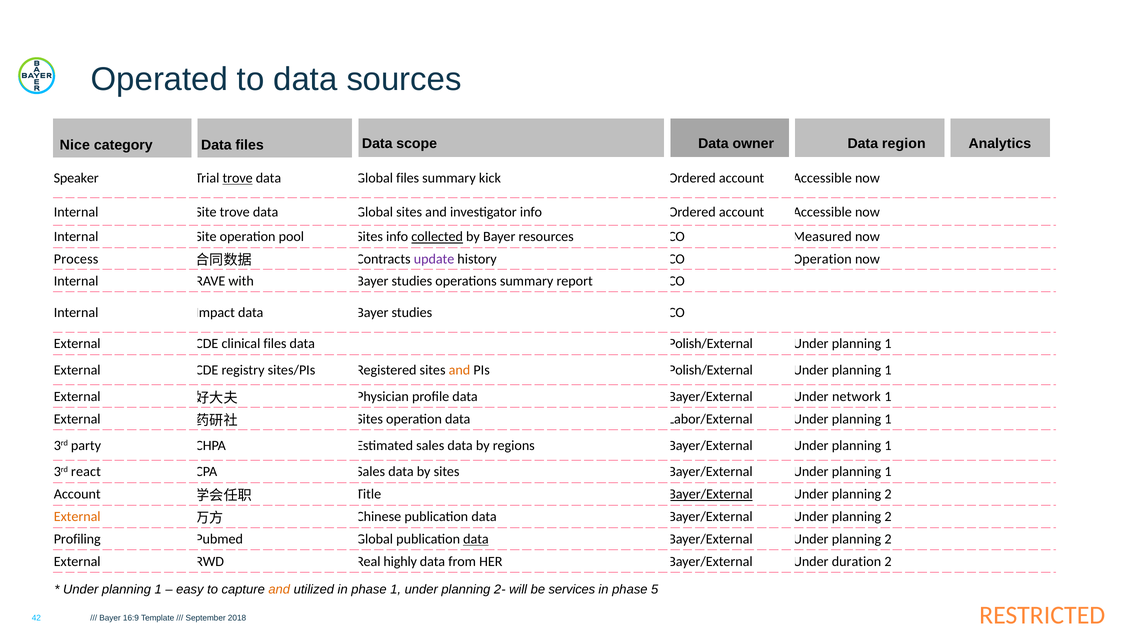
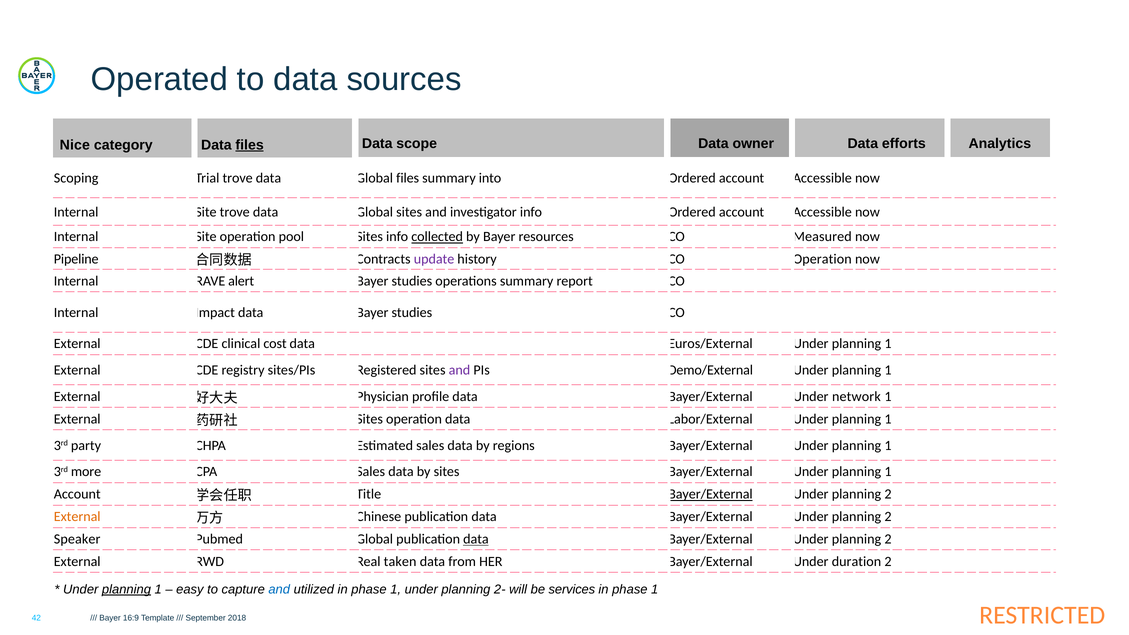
files underline: none -> present (250, 145)
region: region -> efforts (904, 144)
Speaker: Speaker -> Scoping (76, 178)
trove underline: present -> none (238, 178)
kick: kick -> into (490, 178)
Process: Process -> Pipeline (76, 259)
with: with -> alert (241, 281)
clinical files: files -> cost (275, 344)
data Polish/External: Polish/External -> Euros/External (710, 344)
and colour: orange -> purple (459, 370)
PIs Polish/External: Polish/External -> Demo/External (710, 370)
react: react -> more (86, 472)
Profiling: Profiling -> Speaker (77, 539)
highly: highly -> taken (400, 562)
planning underline: none -> present (126, 590)
and colour: orange -> blue (279, 590)
5: 5 -> 1 (655, 590)
